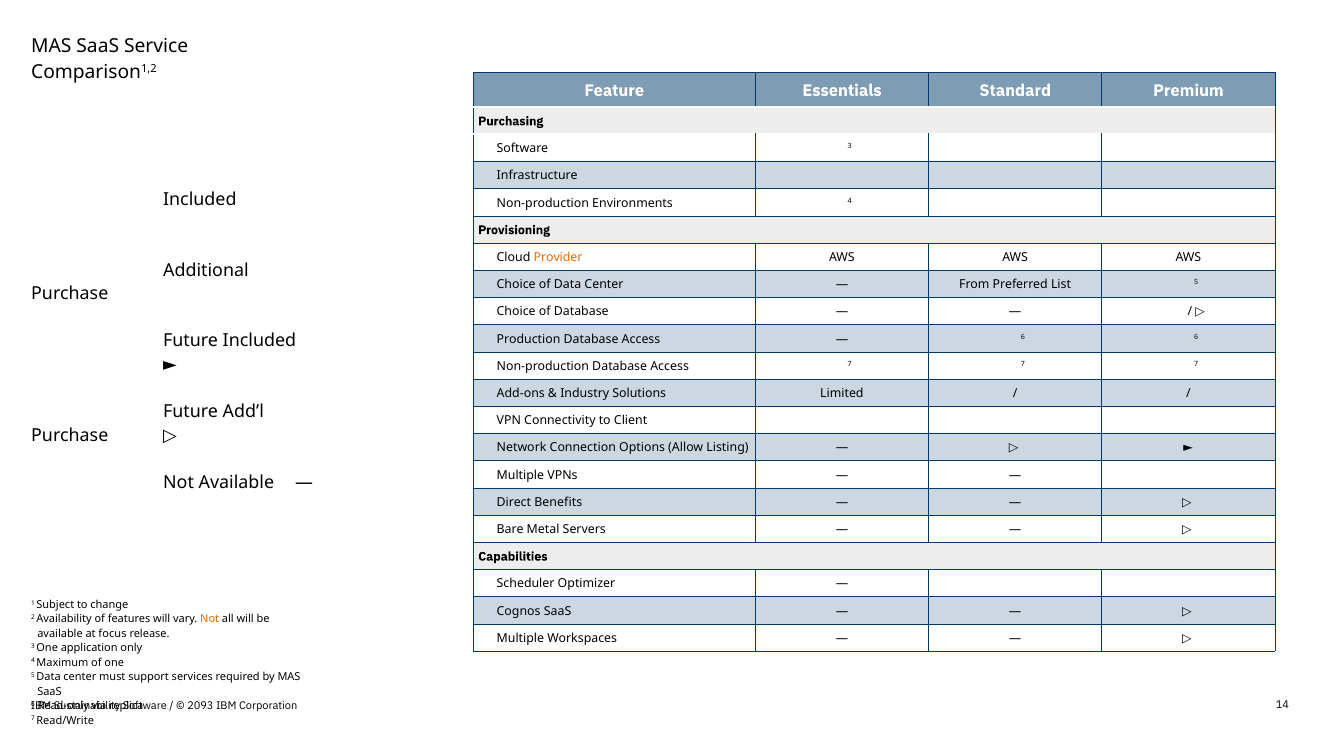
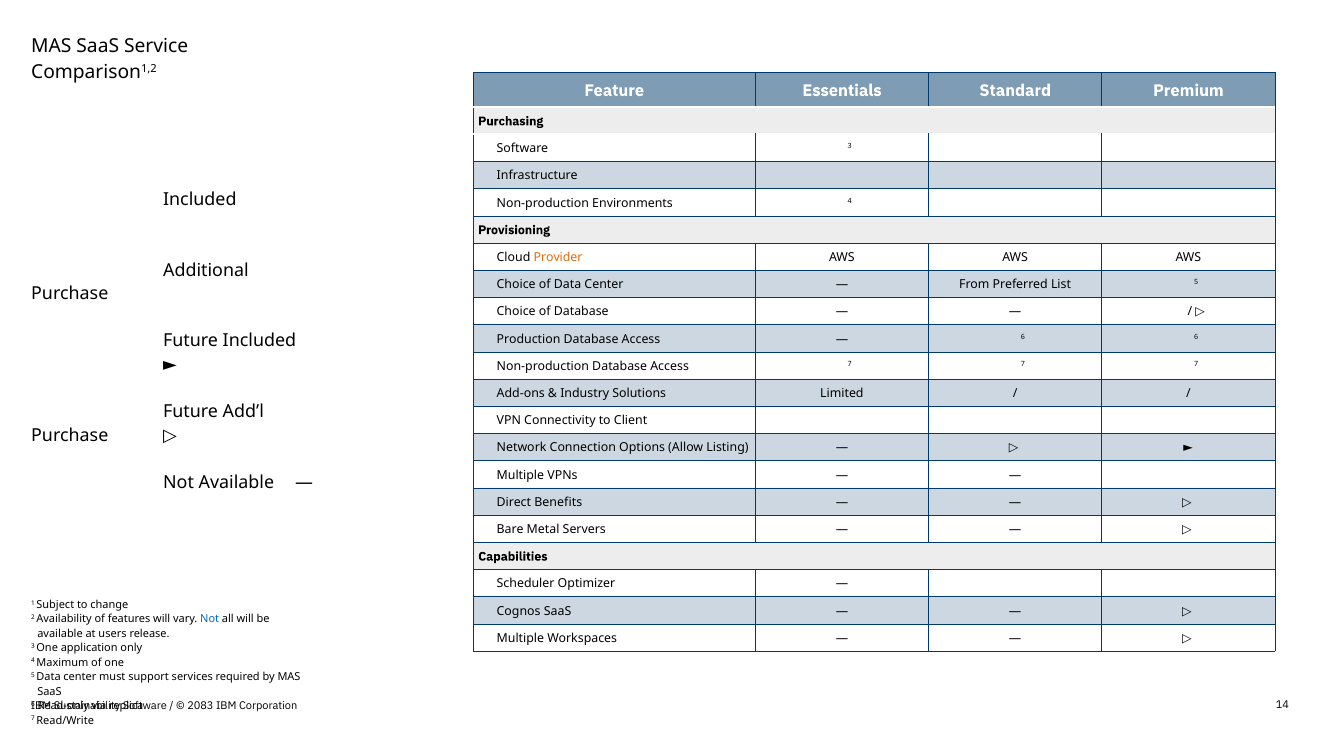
Not colour: orange -> blue (210, 620)
focus: focus -> users (113, 634)
2093: 2093 -> 2083 (200, 707)
